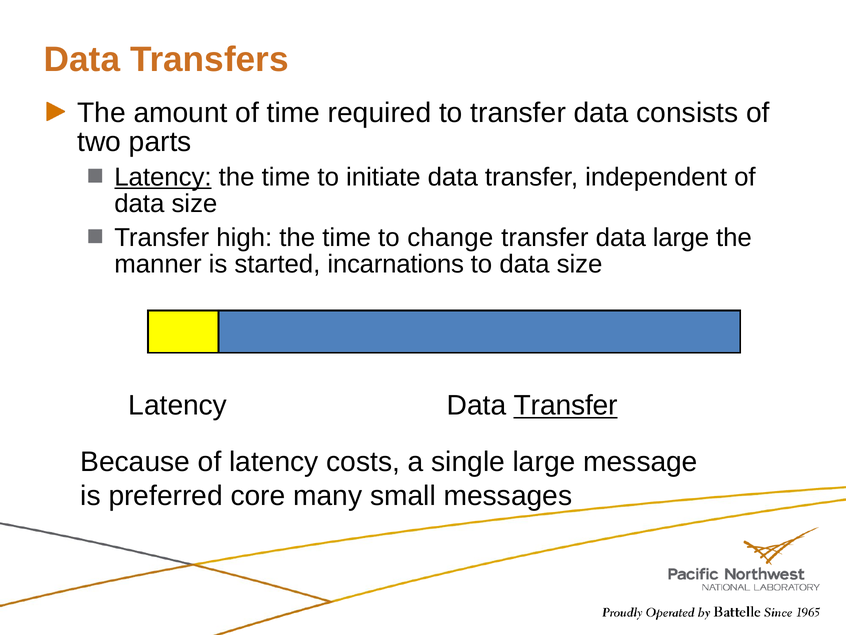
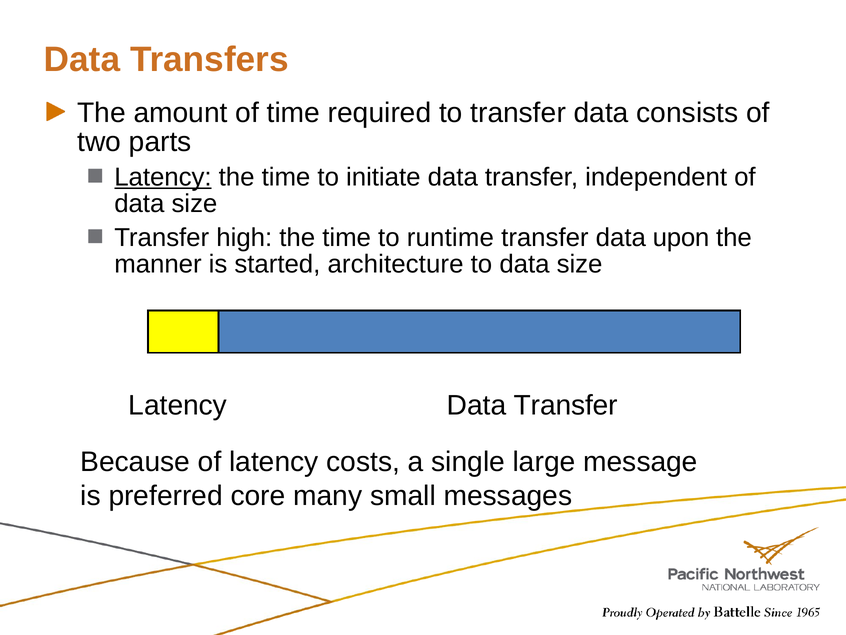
change: change -> runtime (450, 238)
data large: large -> upon (681, 238)
incarnations: incarnations -> architecture (396, 264)
Transfer underline: present -> none (566, 405)
